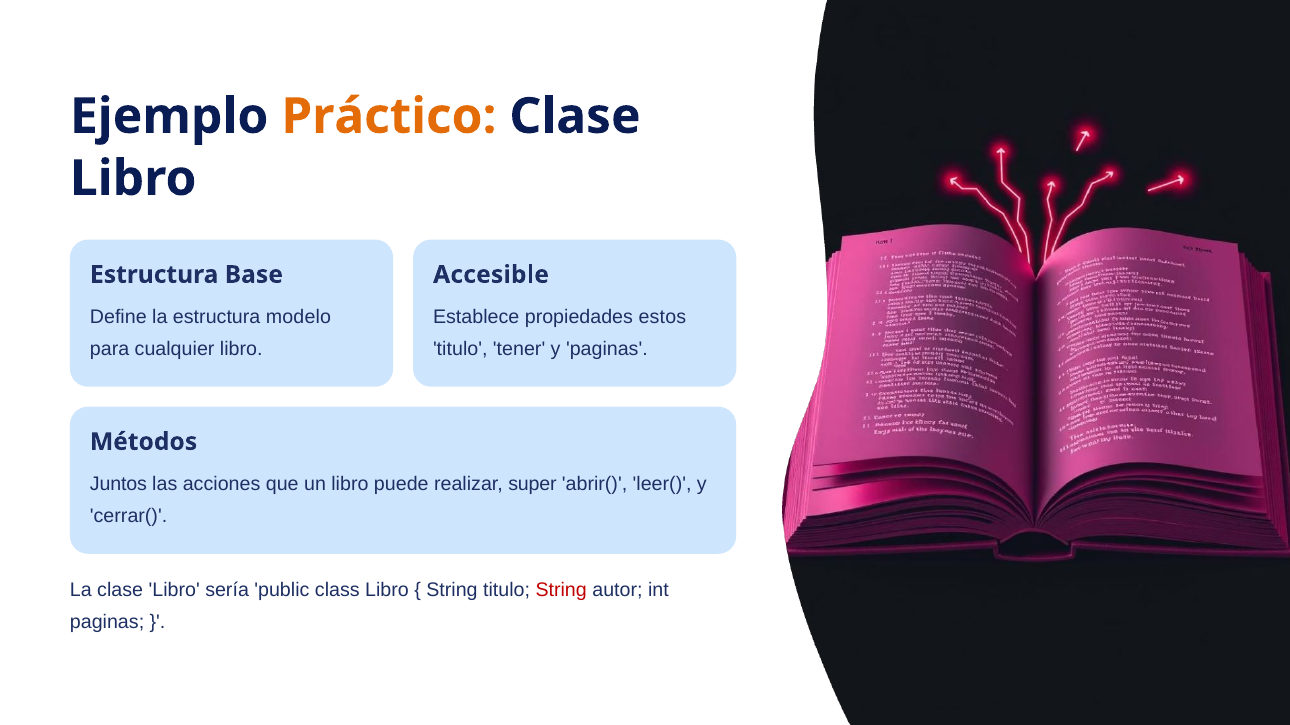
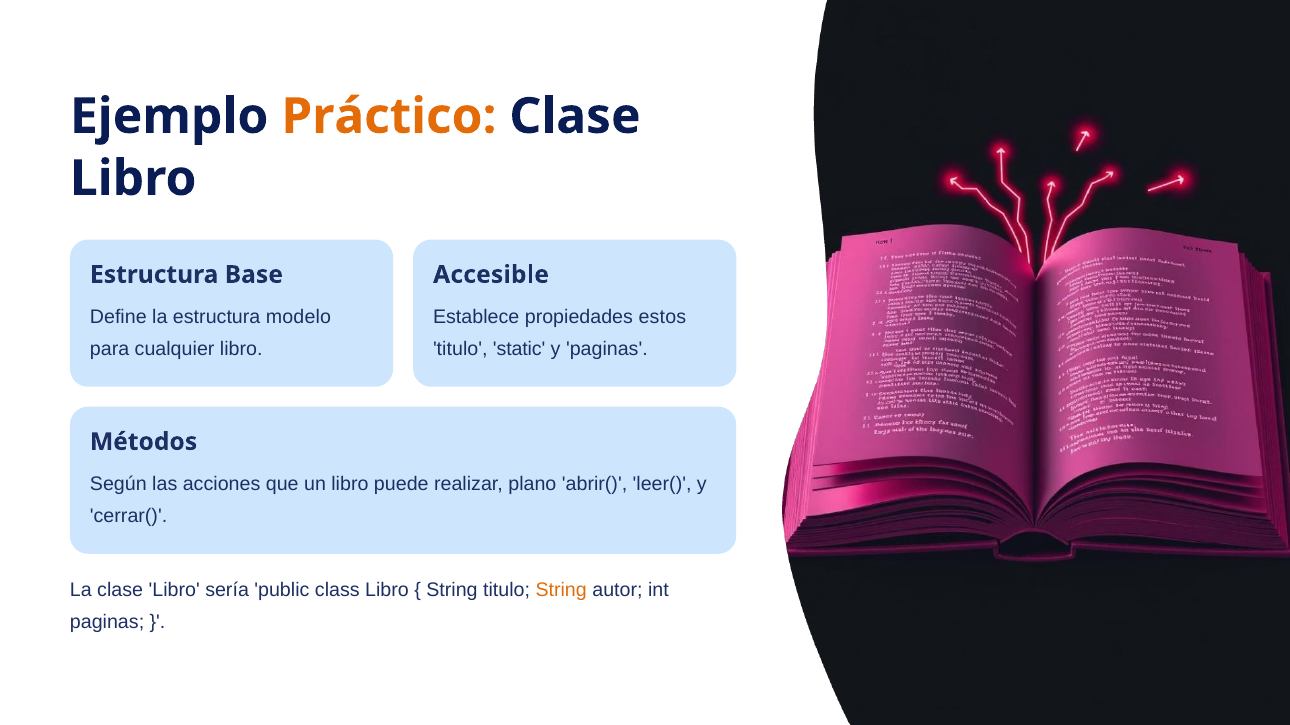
tener: tener -> static (519, 349)
Juntos: Juntos -> Según (118, 484)
super: super -> plano (532, 484)
String colour: red -> orange (561, 591)
